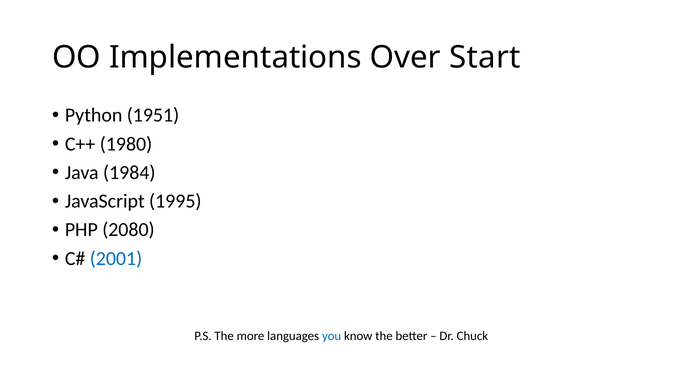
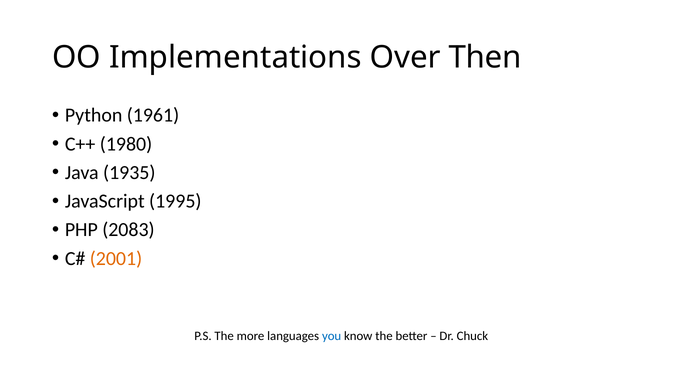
Start: Start -> Then (485, 57)
1951: 1951 -> 1961 (153, 115)
1984: 1984 -> 1935 (129, 173)
2080: 2080 -> 2083 (128, 230)
2001 colour: blue -> orange (116, 259)
